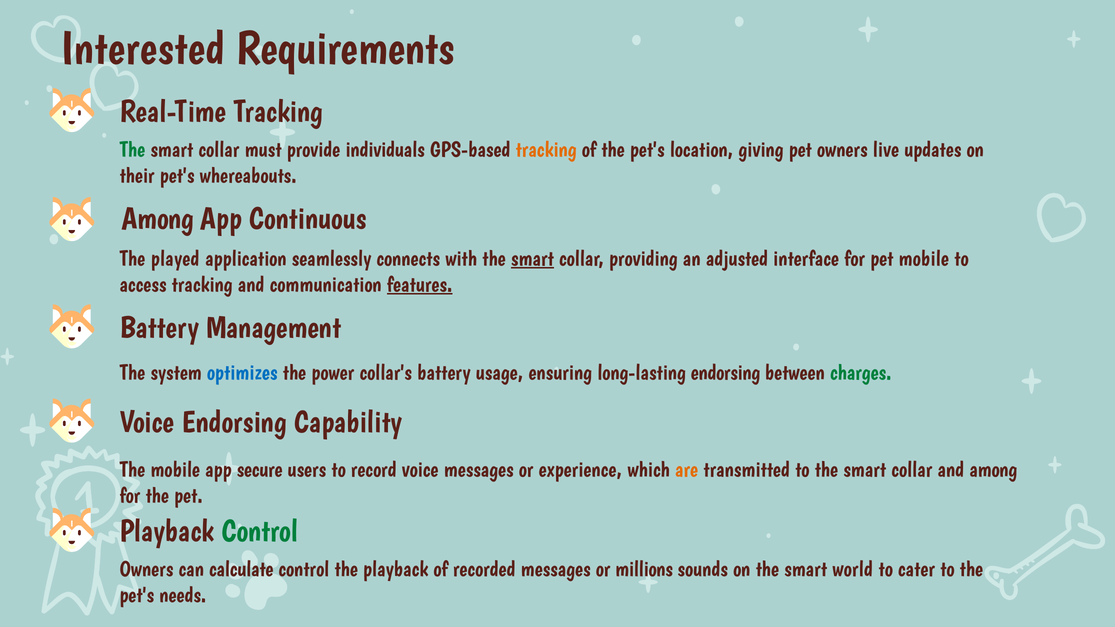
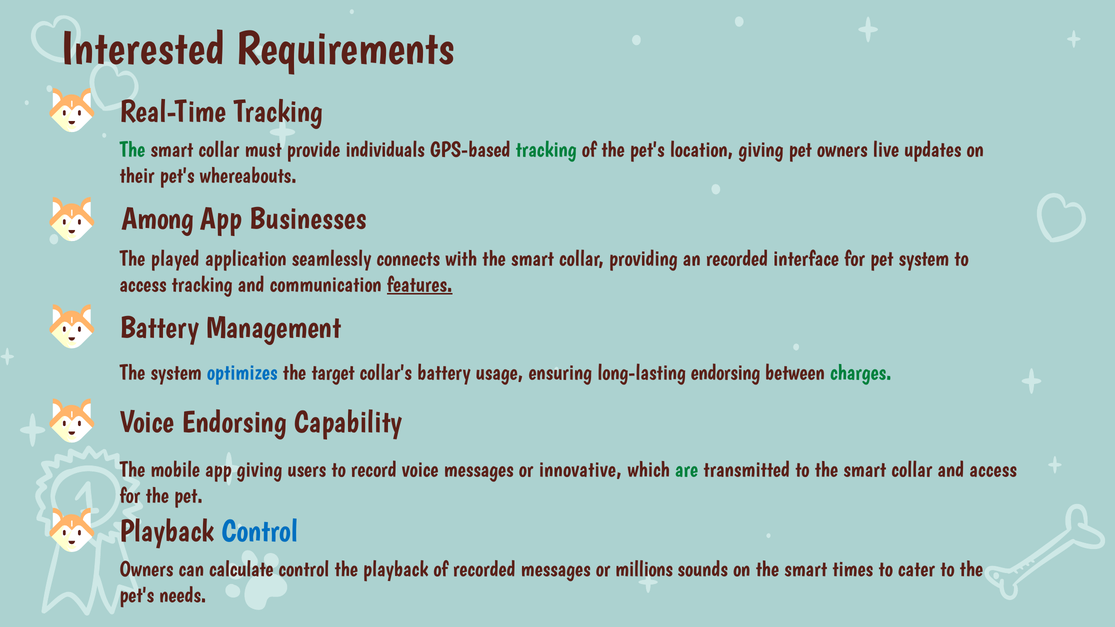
tracking colour: orange -> green (546, 150)
Continuous: Continuous -> Businesses (308, 219)
smart underline: present -> none (532, 259)
an adjusted: adjusted -> recorded (737, 259)
pet mobile: mobile -> system (924, 259)
power: power -> target (333, 373)
app secure: secure -> giving (259, 470)
experience: experience -> innovative (580, 470)
are colour: orange -> green (687, 470)
and among: among -> access (993, 470)
Control colour: green -> blue (260, 531)
world: world -> times (853, 569)
